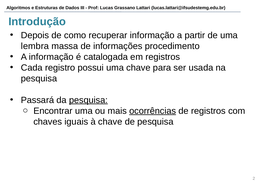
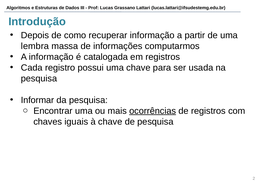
procedimento: procedimento -> computarmos (172, 46)
Passará: Passará -> Informar (38, 100)
pesquisa underline: present -> none (88, 100)
